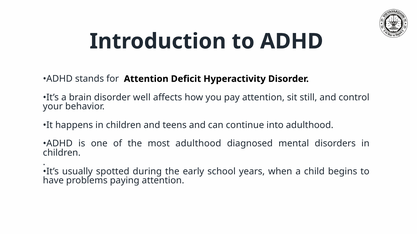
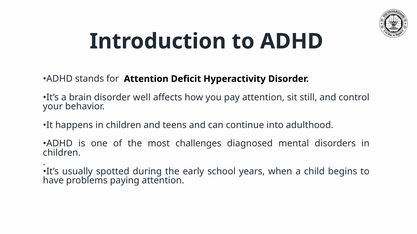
most adulthood: adulthood -> challenges (198, 144)
